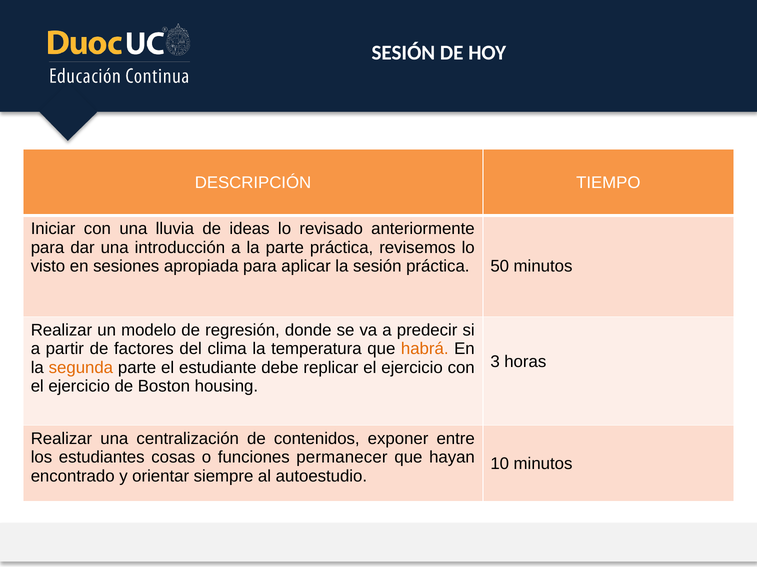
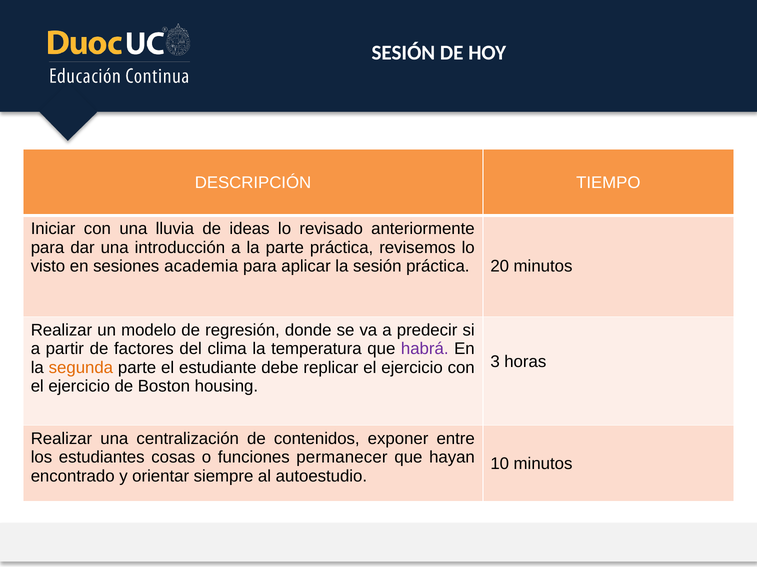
apropiada: apropiada -> academia (201, 266)
50: 50 -> 20 (500, 266)
habrá colour: orange -> purple (425, 349)
